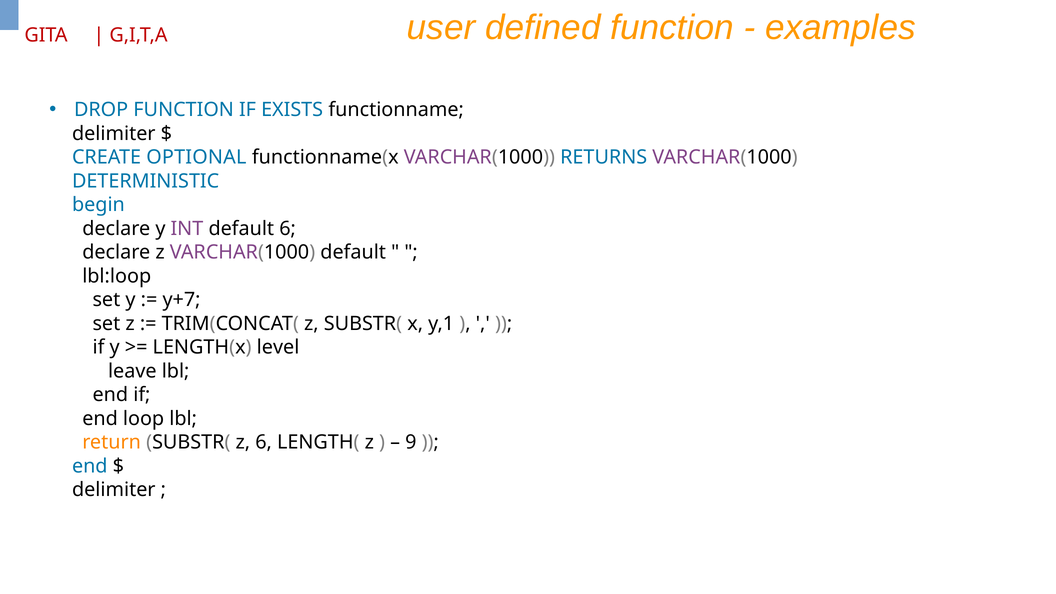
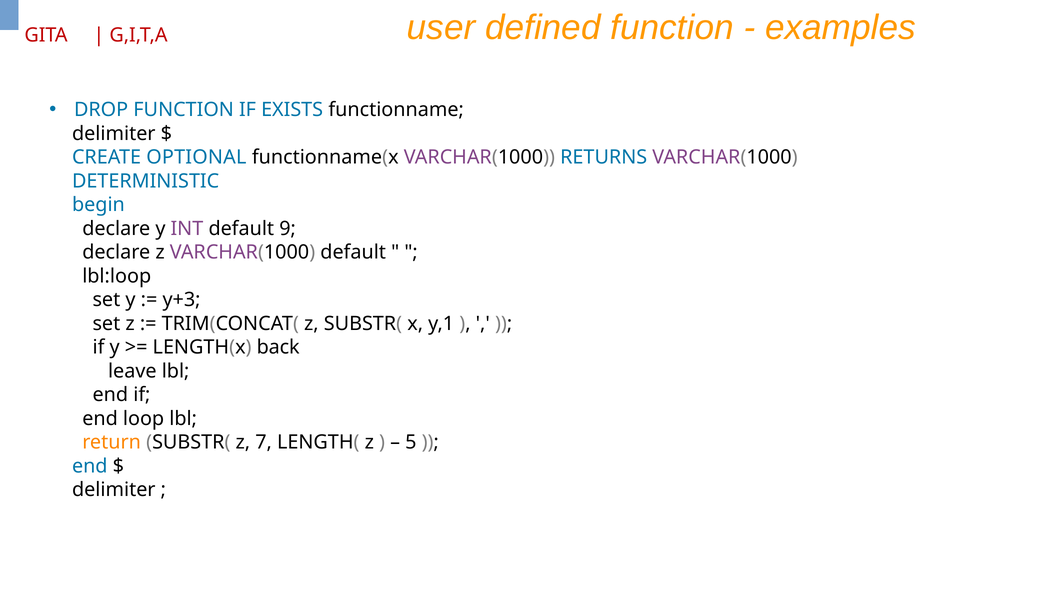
default 6: 6 -> 9 (288, 229)
y+7: y+7 -> y+3 (182, 300)
level: level -> back (278, 347)
z 6: 6 -> 7 (264, 442)
9: 9 -> 5 (411, 442)
